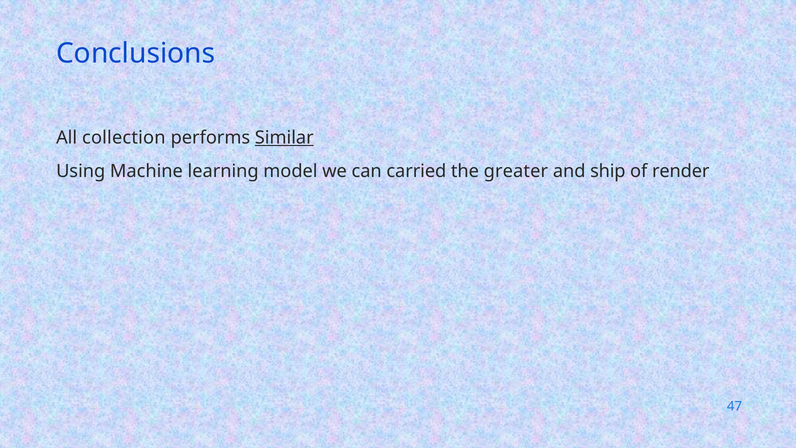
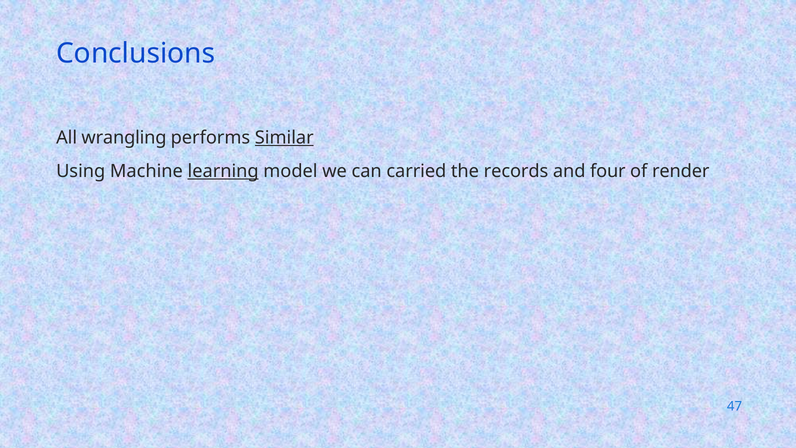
collection: collection -> wrangling (124, 138)
learning underline: none -> present (223, 171)
greater: greater -> records (516, 171)
ship: ship -> four (608, 171)
